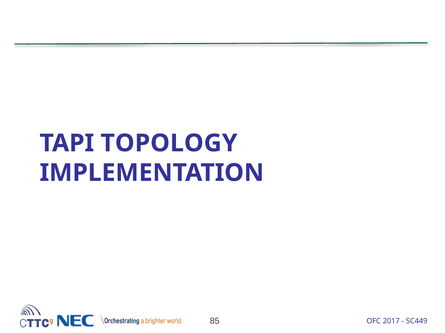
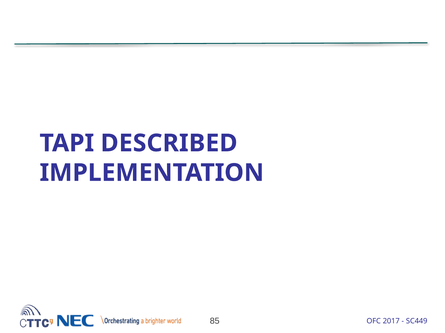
TOPOLOGY: TOPOLOGY -> DESCRIBED (169, 143)
